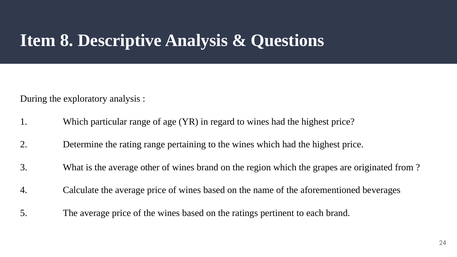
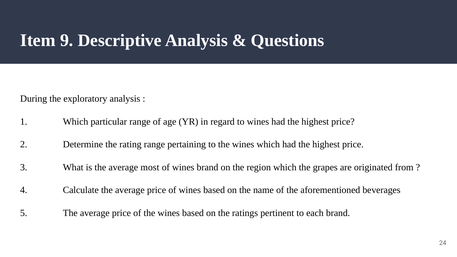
8: 8 -> 9 (67, 40)
other: other -> most (150, 167)
